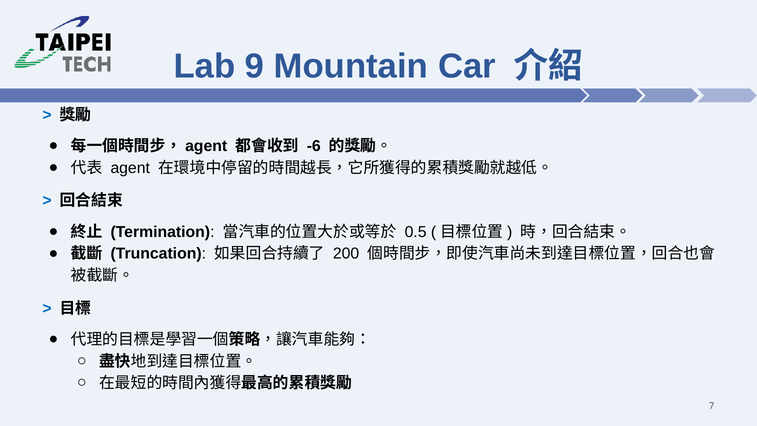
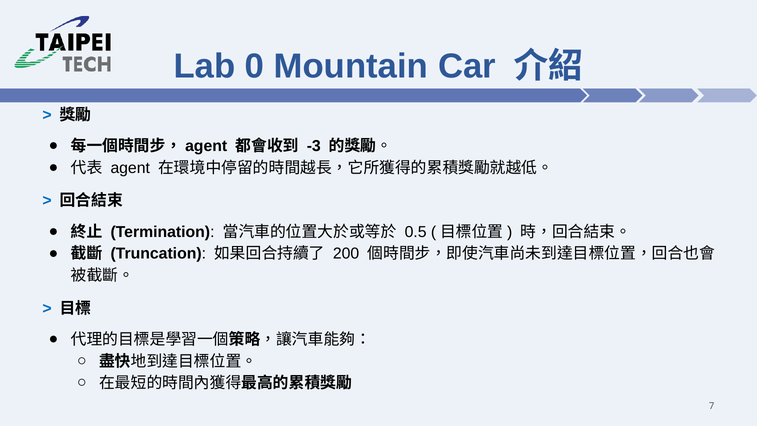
9: 9 -> 0 (255, 66)
-6: -6 -> -3 (314, 146)
